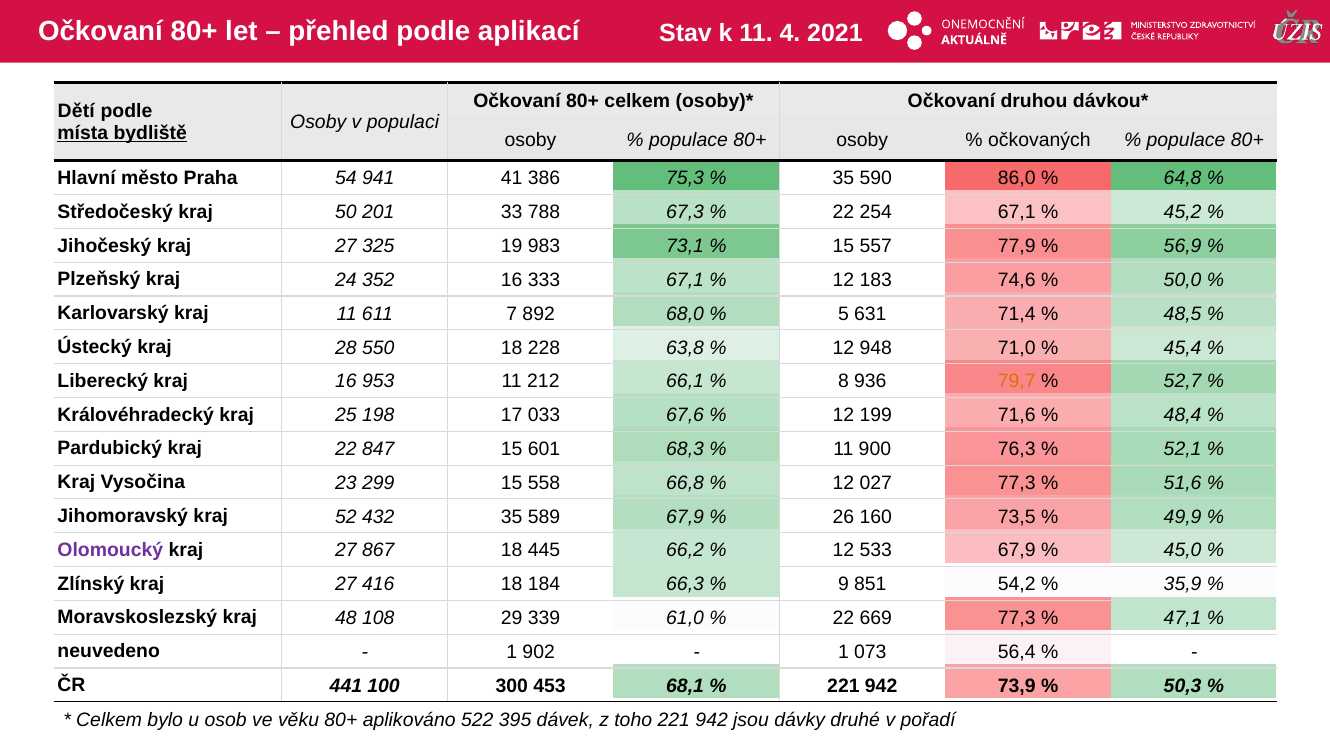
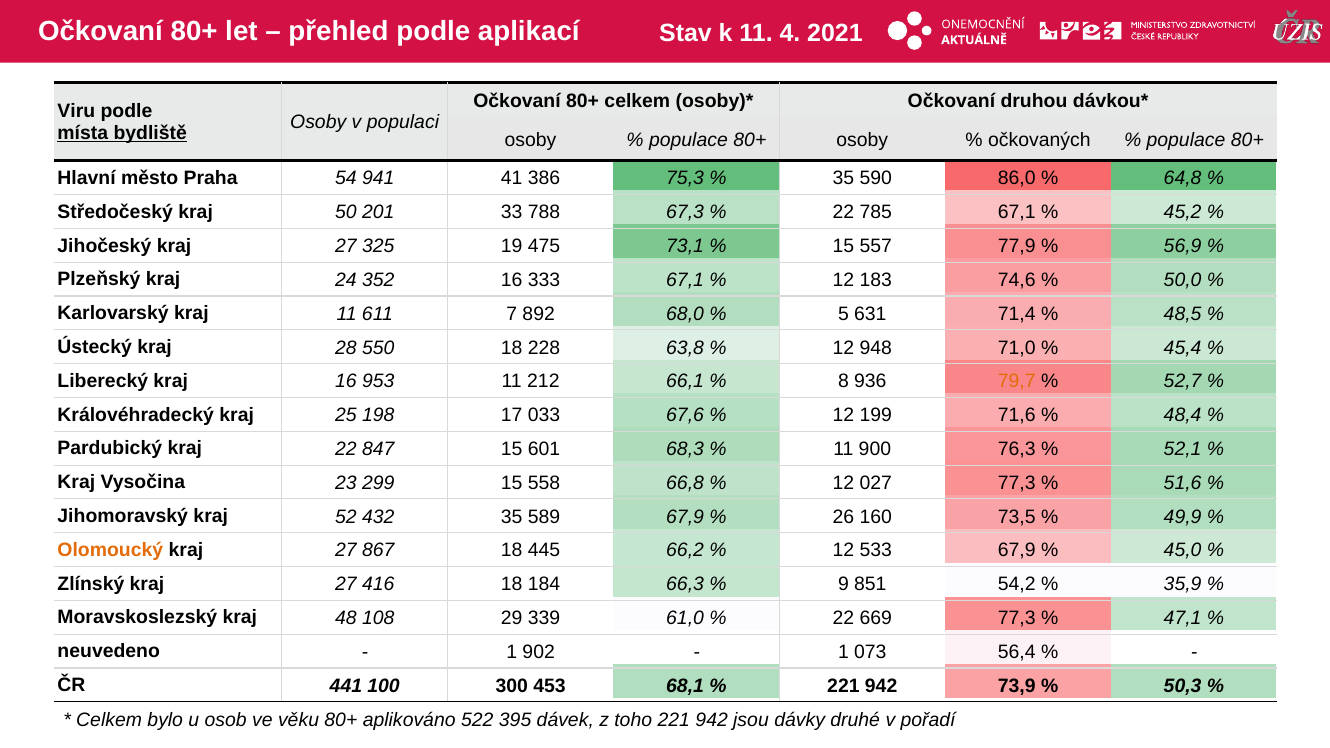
Dětí: Dětí -> Viru (76, 111)
254: 254 -> 785 (876, 212)
983: 983 -> 475 (544, 246)
Olomoucký colour: purple -> orange (110, 550)
